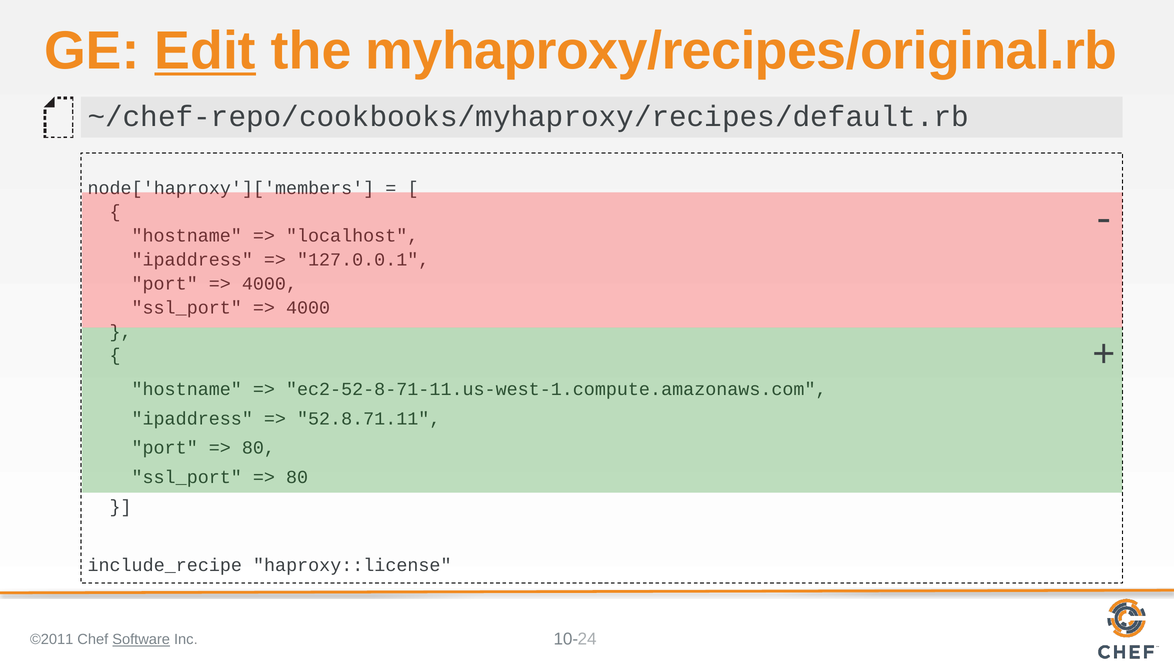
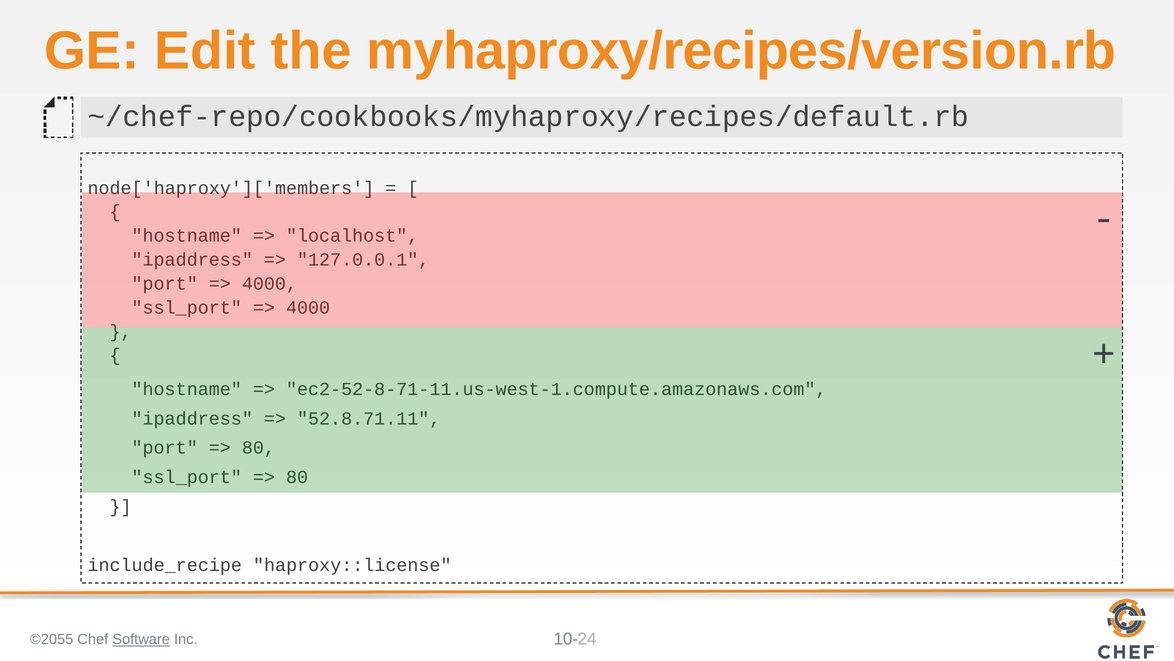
Edit underline: present -> none (205, 51)
myhaproxy/recipes/original.rb: myhaproxy/recipes/original.rb -> myhaproxy/recipes/version.rb (741, 51)
©2011: ©2011 -> ©2055 (52, 639)
